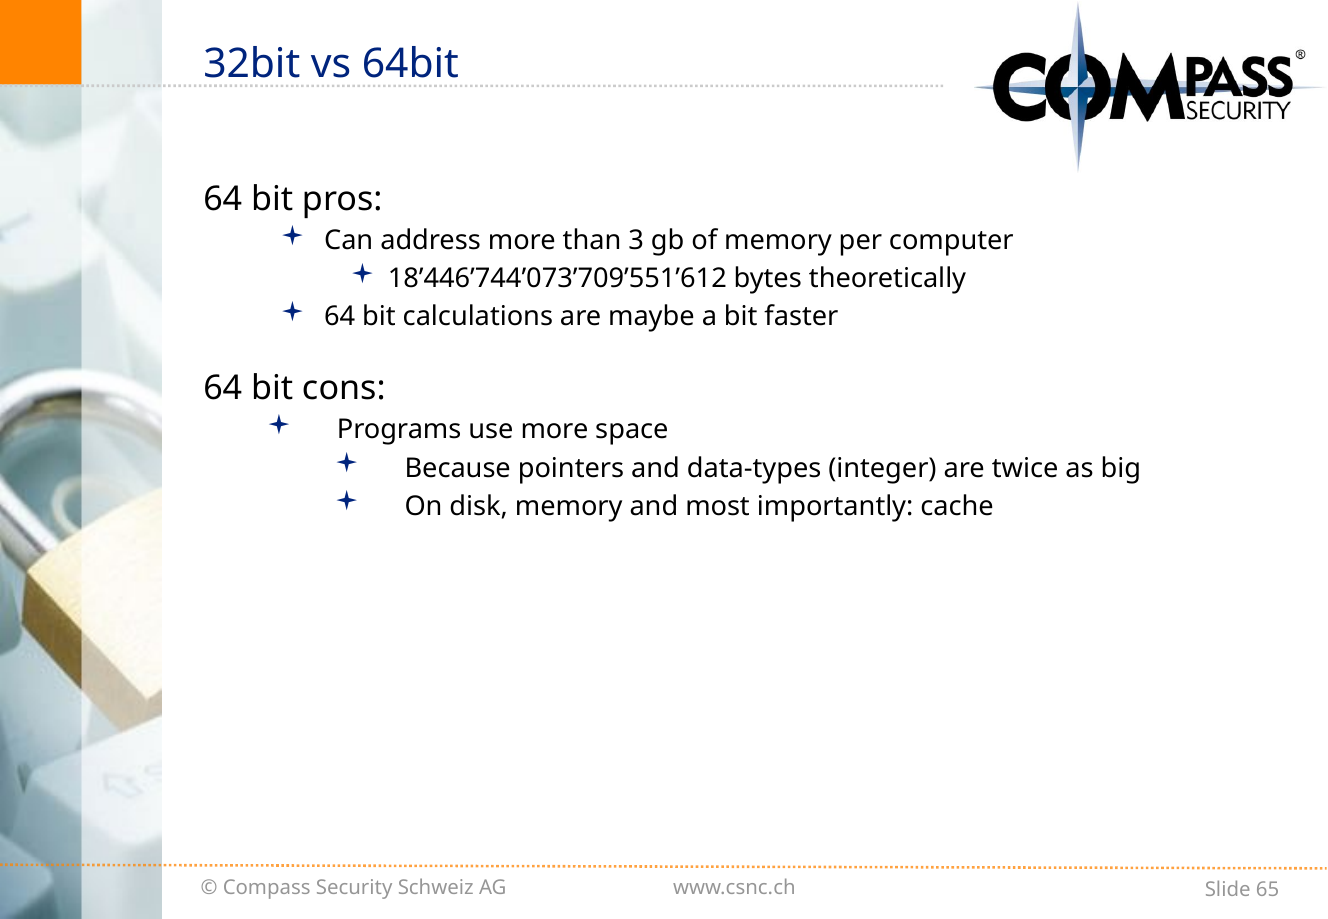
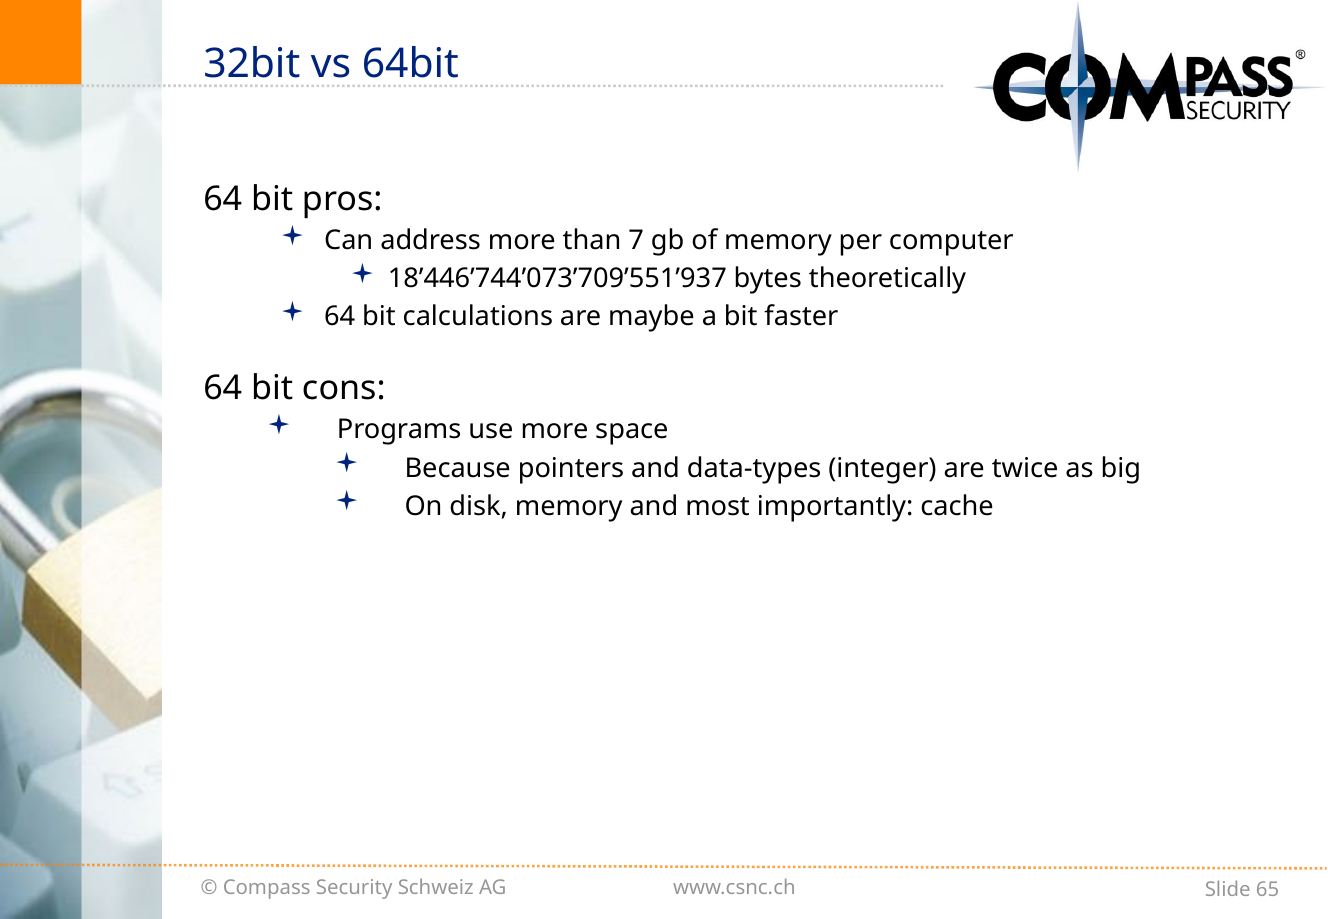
3: 3 -> 7 (636, 241)
18’446’744’073’709’551’612: 18’446’744’073’709’551’612 -> 18’446’744’073’709’551’937 (557, 279)
